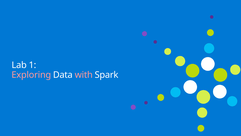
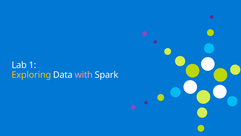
Exploring colour: pink -> yellow (31, 75)
